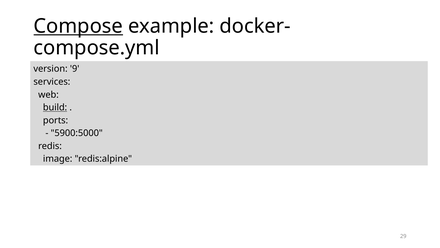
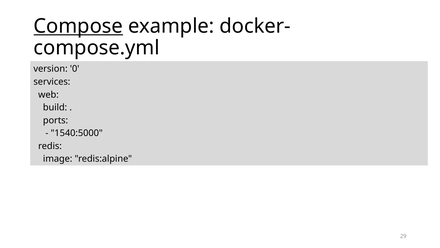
9: 9 -> 0 (75, 69)
build underline: present -> none (55, 107)
5900:5000: 5900:5000 -> 1540:5000 (77, 133)
